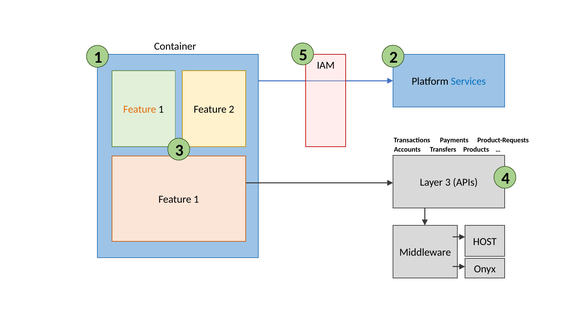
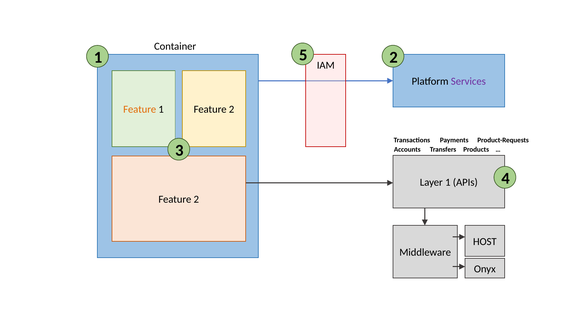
Services colour: blue -> purple (468, 81)
Layer 3: 3 -> 1 (448, 182)
1: 1 -> 2 (196, 199)
